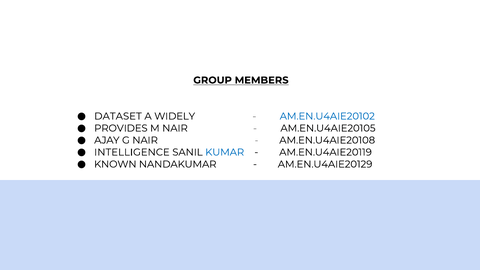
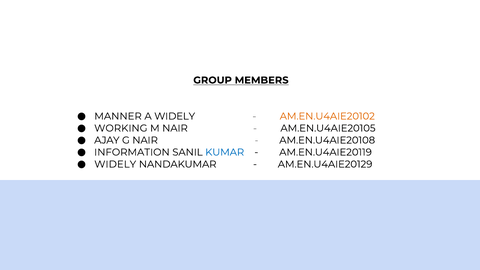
DATASET: DATASET -> MANNER (118, 116)
AM.EN.U4AIE20102 colour: blue -> orange (327, 116)
PROVIDES: PROVIDES -> WORKING (121, 128)
INTELLIGENCE: INTELLIGENCE -> INFORMATION (132, 152)
KNOWN: KNOWN -> WIDELY (115, 164)
